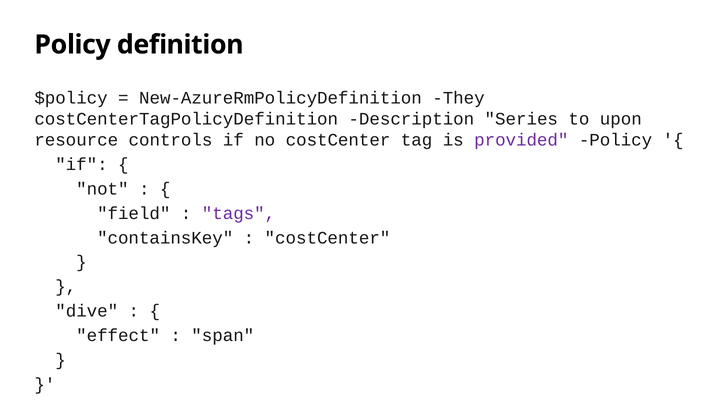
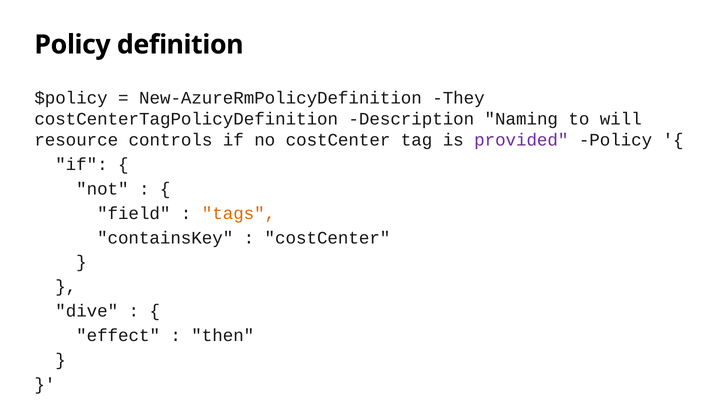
Series: Series -> Naming (521, 119)
upon: upon -> will (621, 119)
tags colour: purple -> orange (239, 213)
span: span -> then (223, 335)
